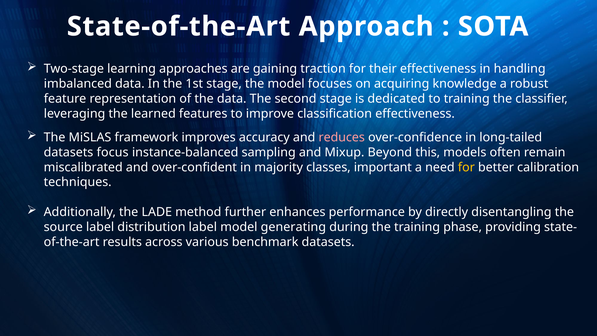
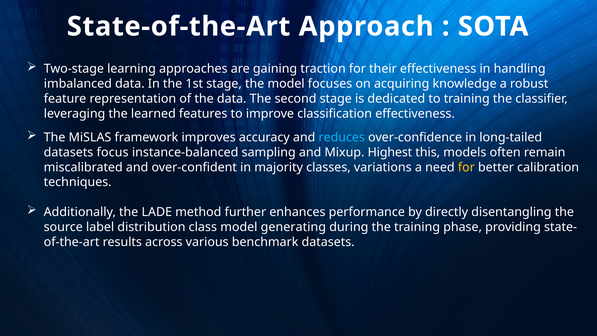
reduces colour: pink -> light blue (342, 137)
Beyond: Beyond -> Highest (390, 152)
important: important -> variations (383, 167)
distribution label: label -> class (203, 227)
